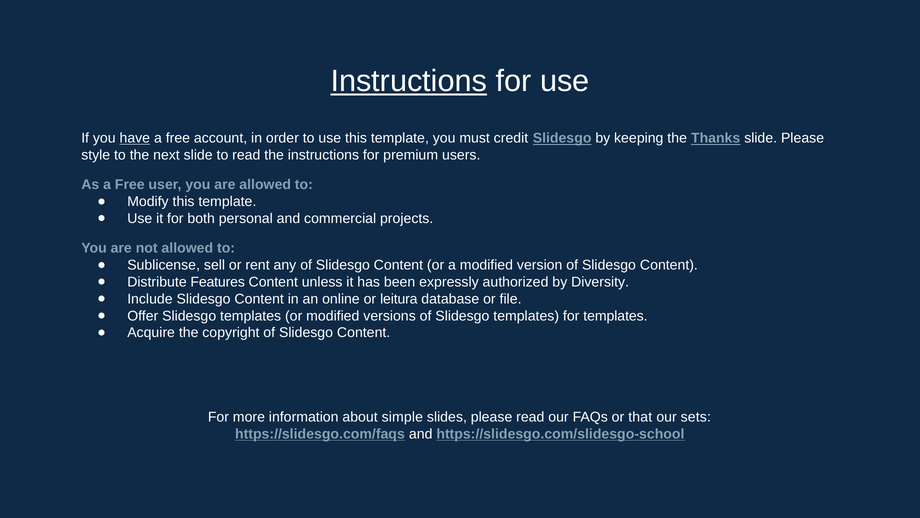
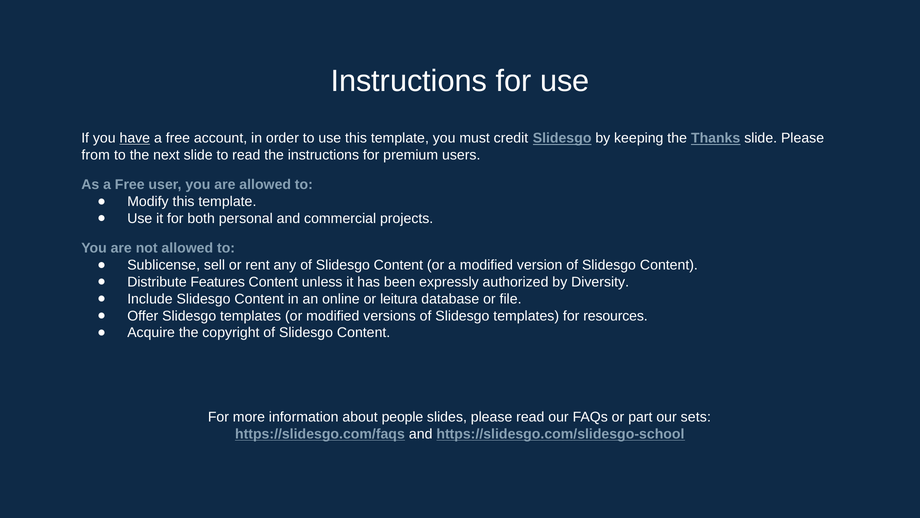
Instructions underline: present -> none (409, 81)
style: style -> from (96, 155)
for templates: templates -> resources (615, 316)
simple: simple -> people (402, 417)
that: that -> part (640, 417)
